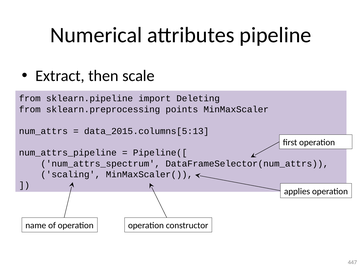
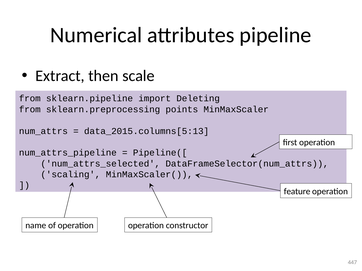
num_attrs_spectrum: num_attrs_spectrum -> num_attrs_selected (100, 164)
applies: applies -> feature (297, 192)
